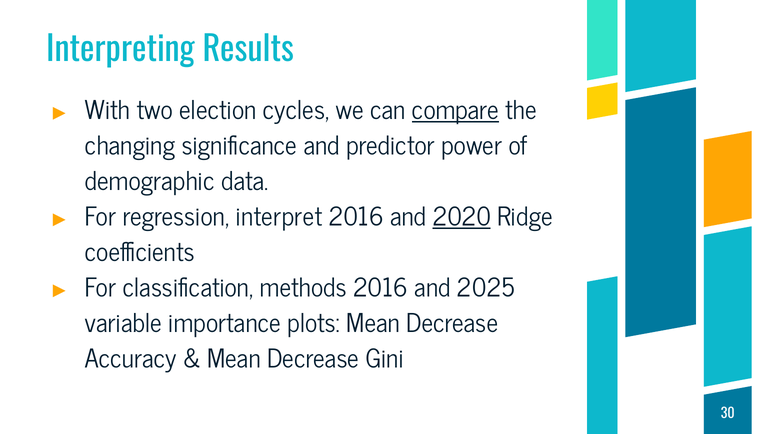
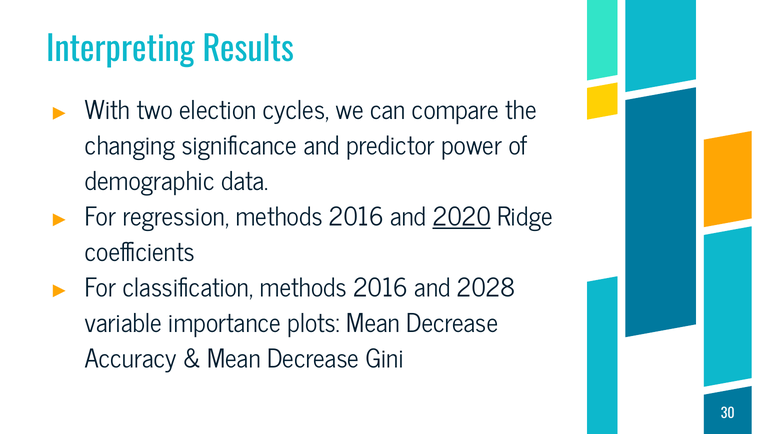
compare underline: present -> none (455, 111)
regression interpret: interpret -> methods (279, 217)
2025: 2025 -> 2028 (486, 288)
